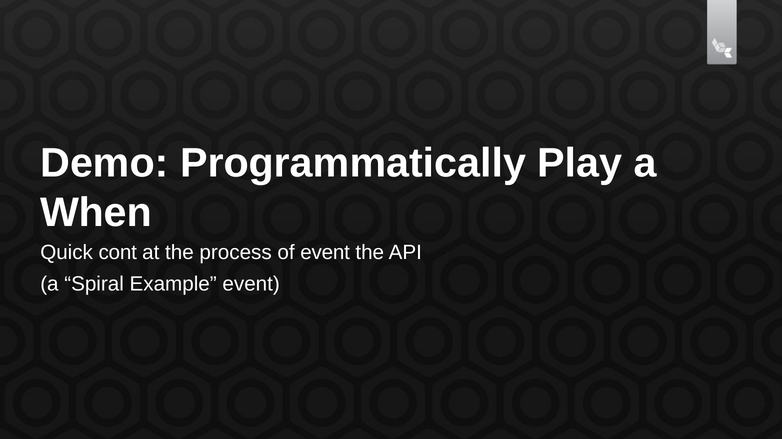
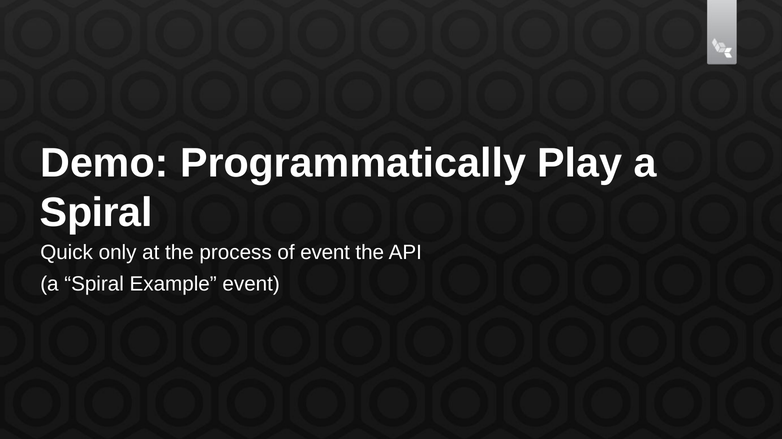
When: When -> Spiral (96, 213)
cont: cont -> only (118, 253)
